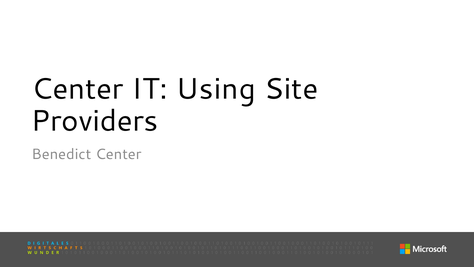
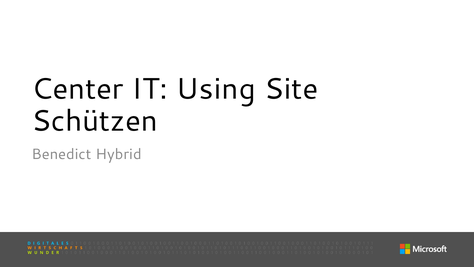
Providers: Providers -> Schützen (95, 121)
Benedict Center: Center -> Hybrid (119, 154)
